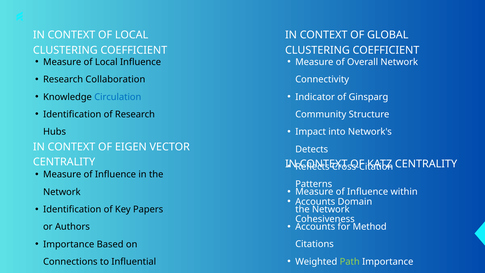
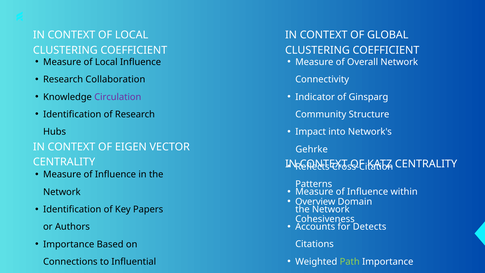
Circulation colour: blue -> purple (118, 97)
Detects: Detects -> Gehrke (312, 149)
Accounts: Accounts -> Overview (315, 202)
Method: Method -> Detects (370, 227)
